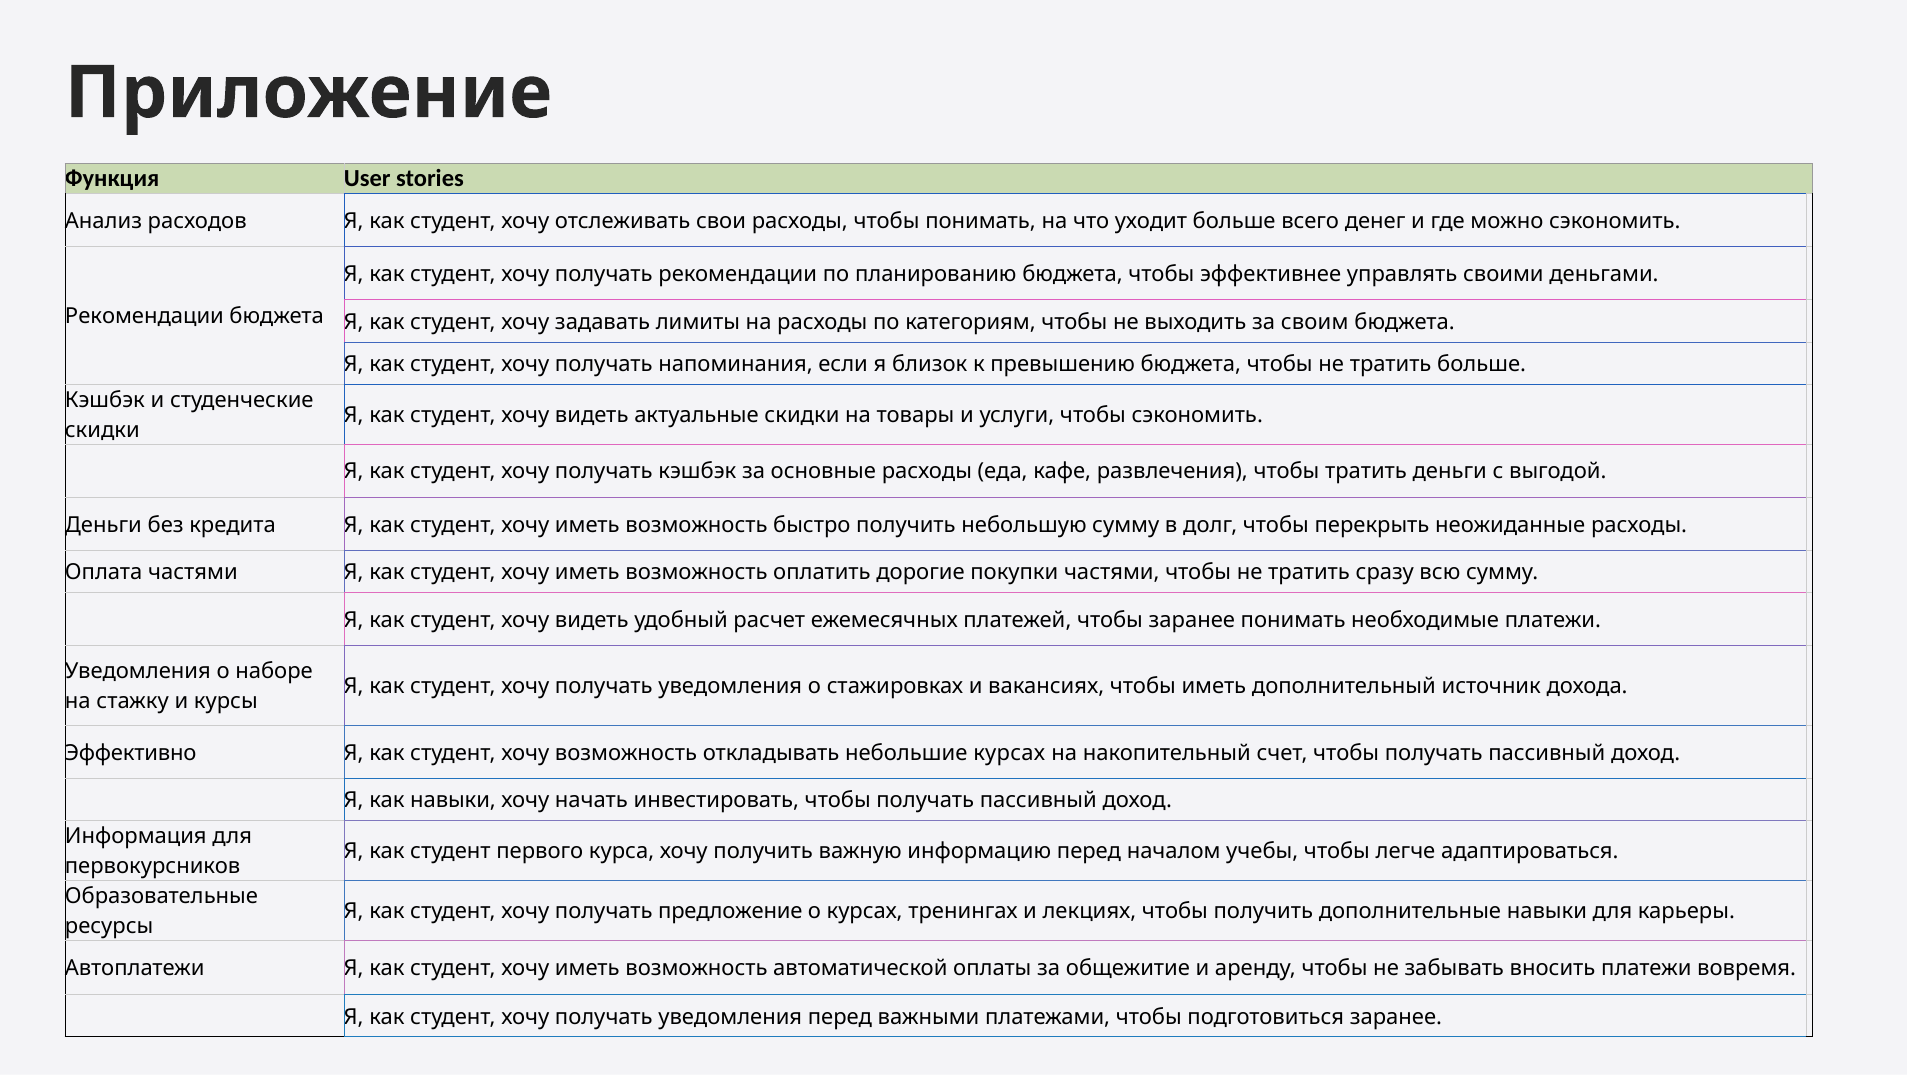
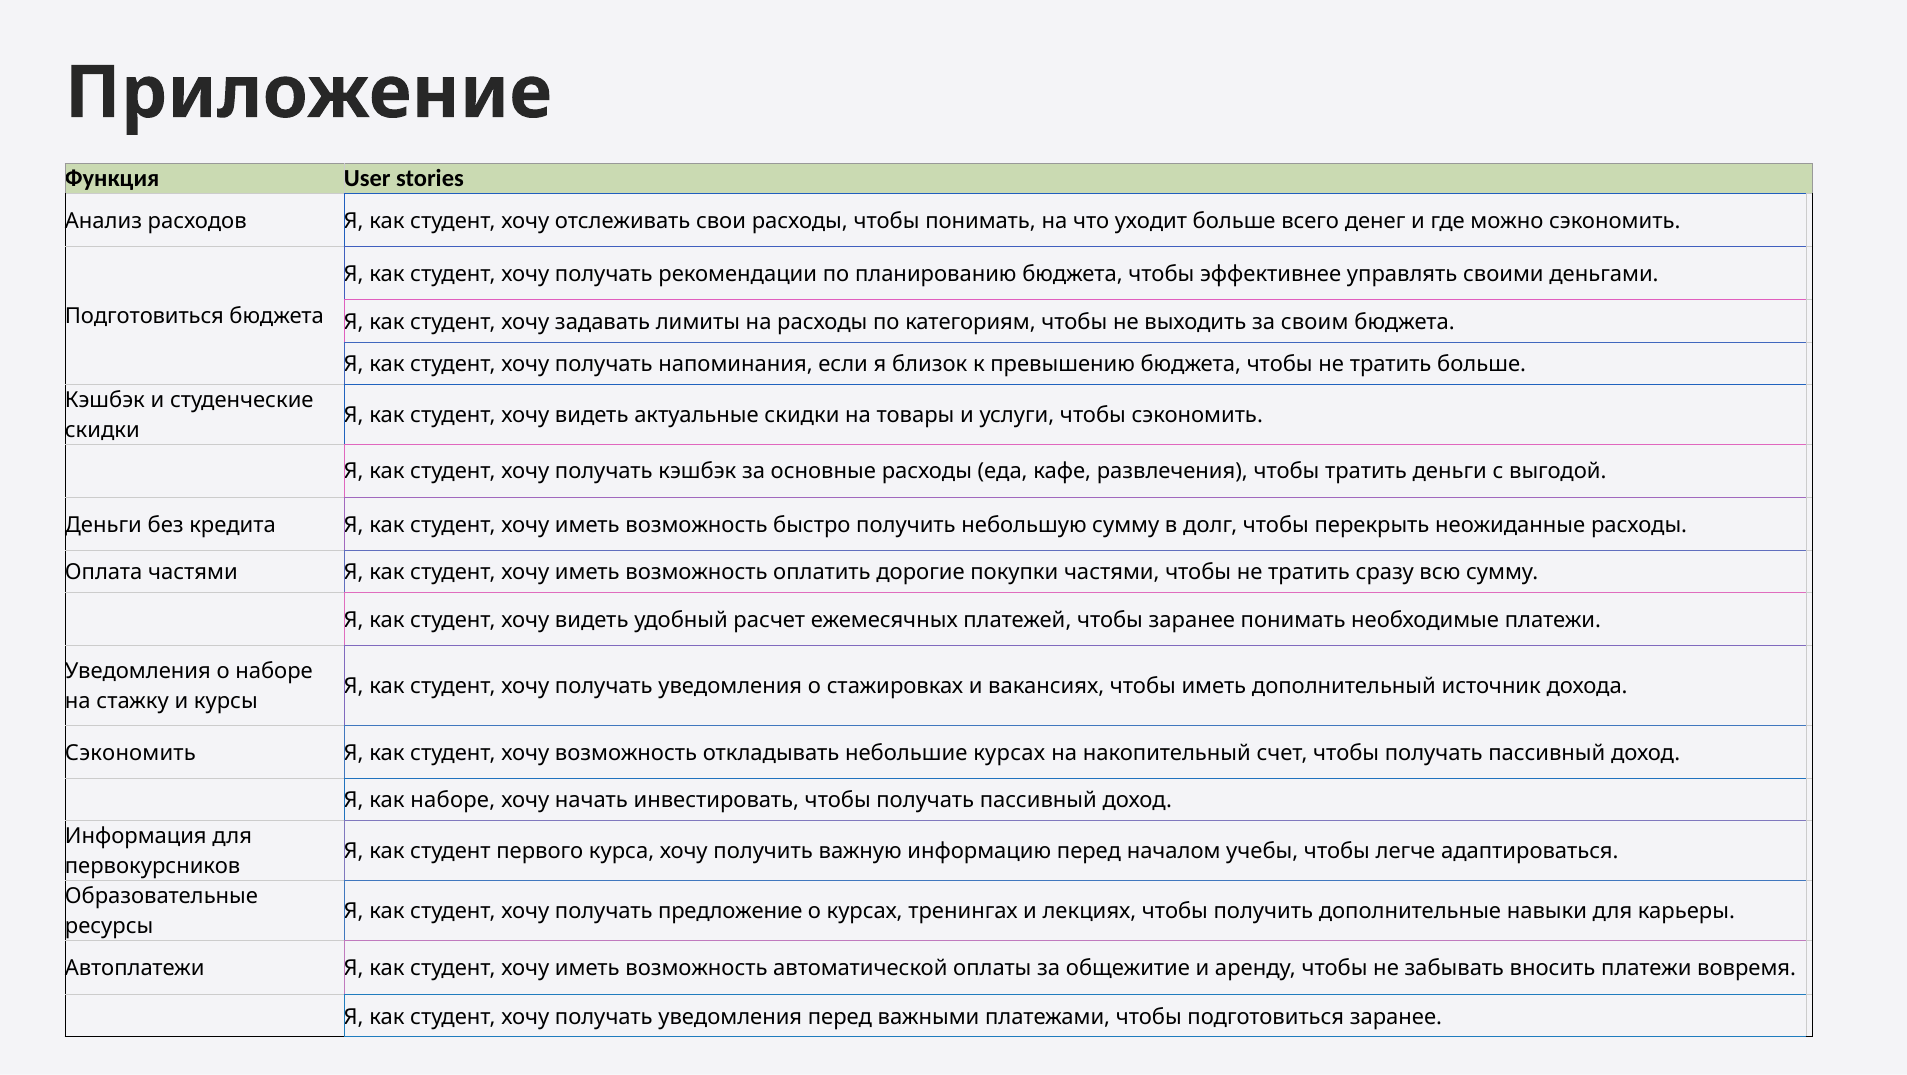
Рекомендации: Рекомендации -> Подготовиться (144, 316)
Эффективно: Эффективно -> Сэкономить (130, 753)
как навыки: навыки -> наборе (453, 800)
